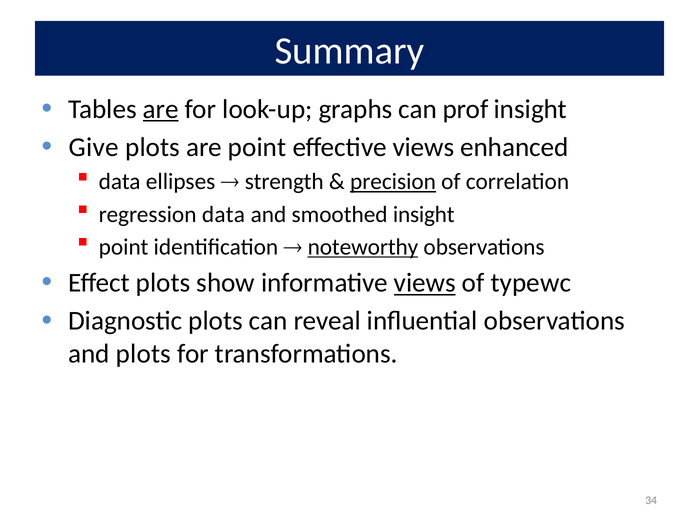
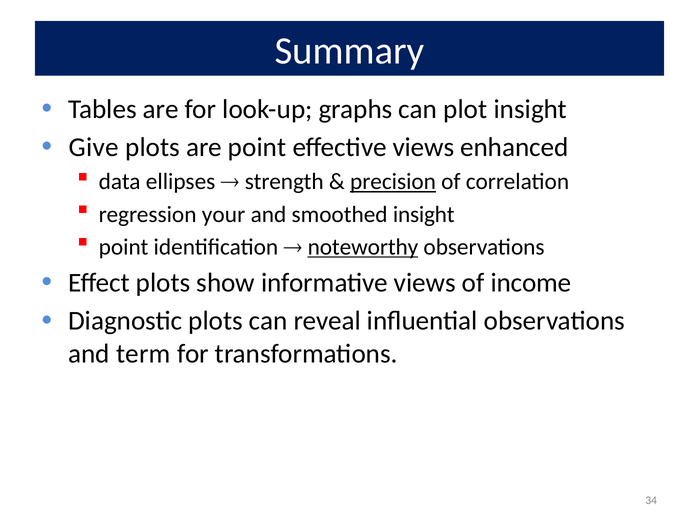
are underline: present -> none (161, 109)
prof: prof -> plot (465, 109)
regression data: data -> your (224, 214)
views underline: present -> none (425, 283)
typewc: typewc -> income (531, 283)
and plots: plots -> term (143, 354)
